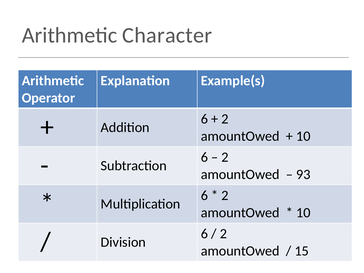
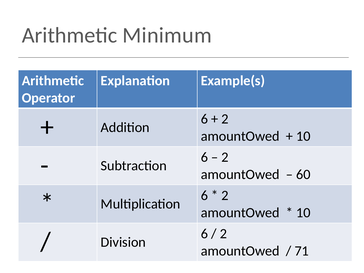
Character: Character -> Minimum (167, 35)
93: 93 -> 60 (303, 174)
15: 15 -> 71 (302, 251)
